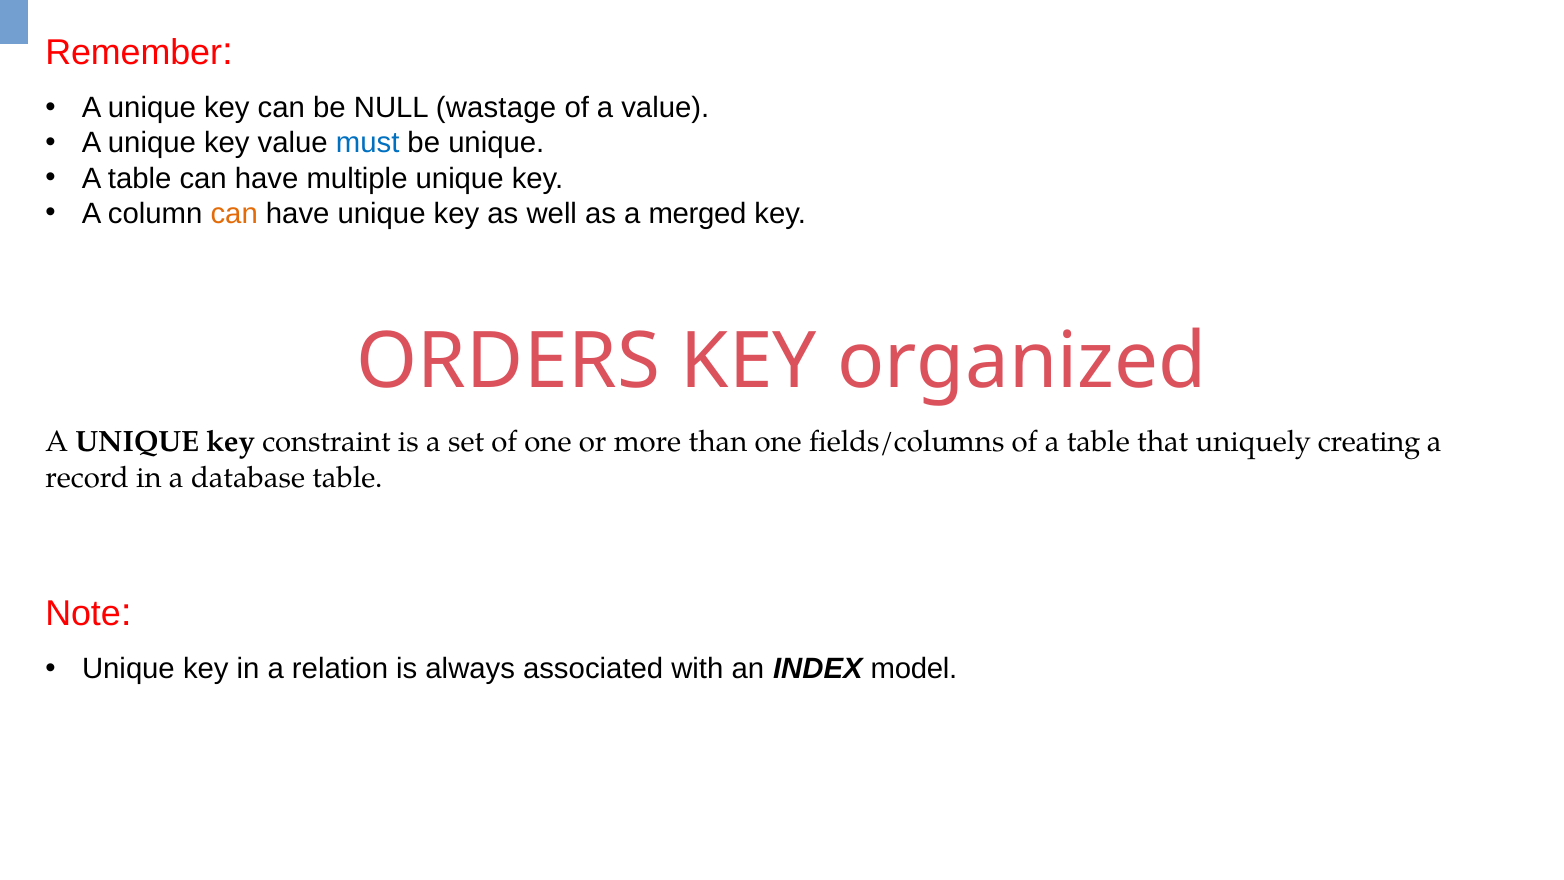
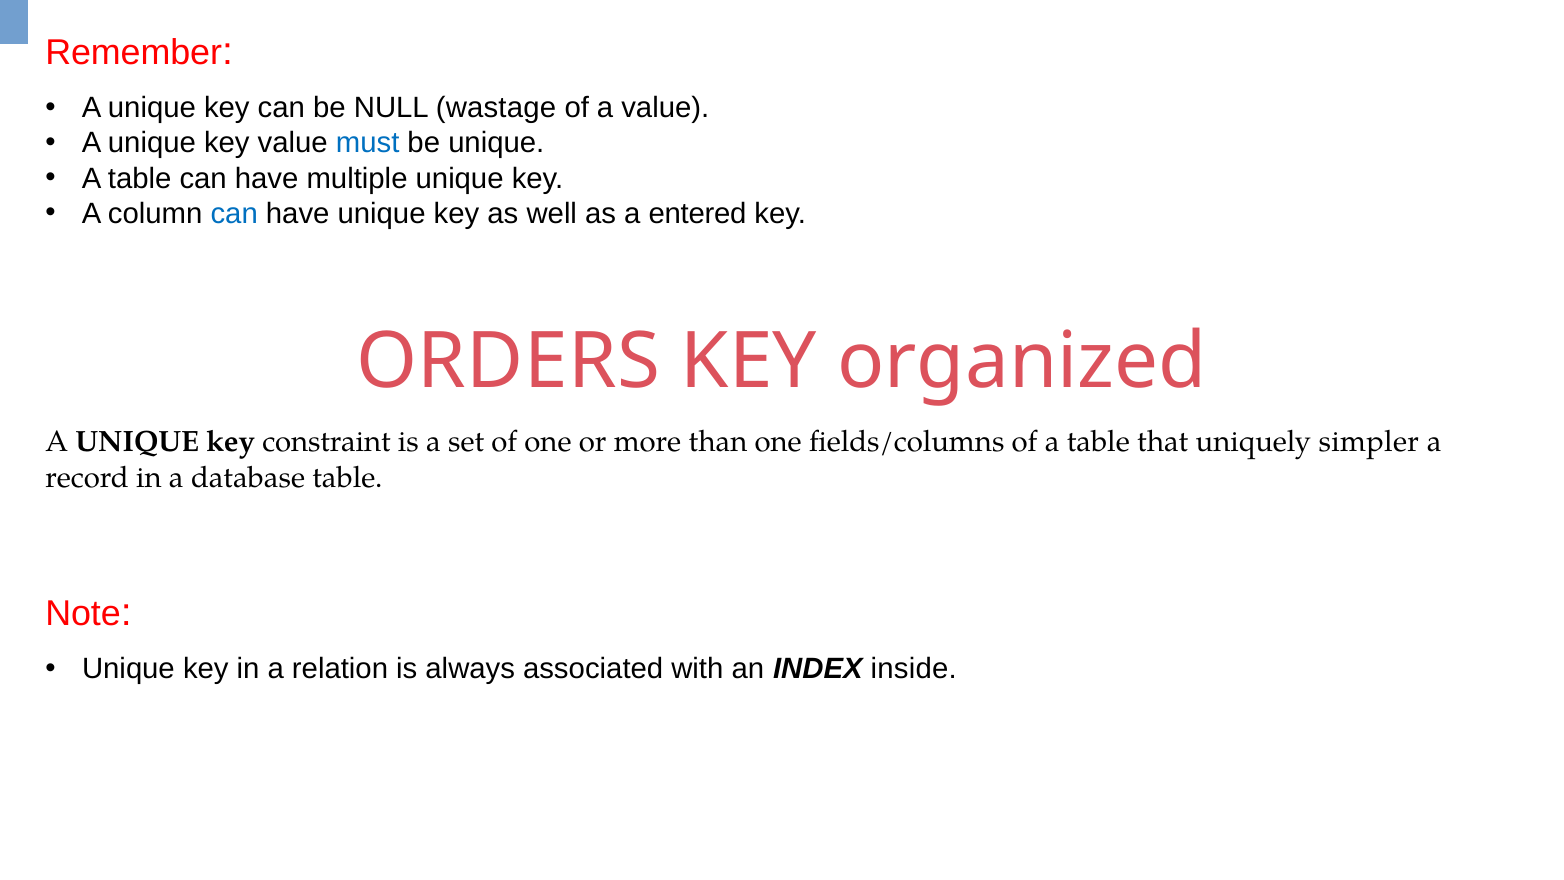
can colour: orange -> blue (234, 214)
merged: merged -> entered (698, 214)
creating: creating -> simpler (1369, 442)
model: model -> inside (914, 669)
